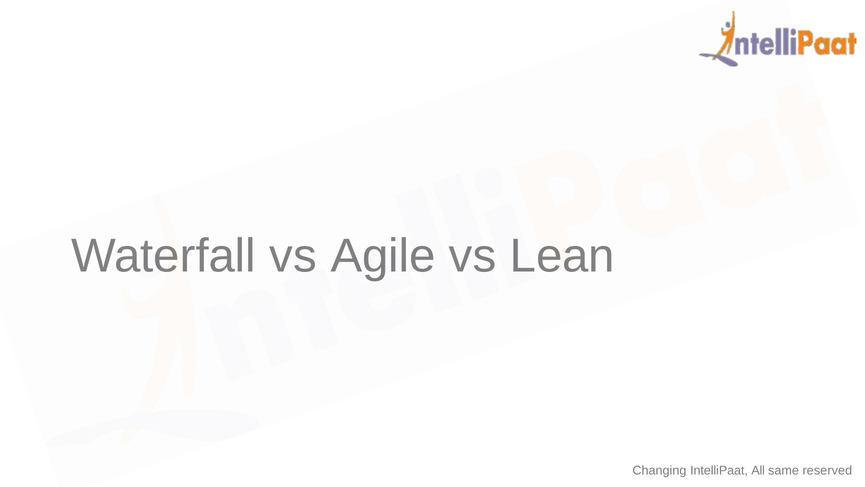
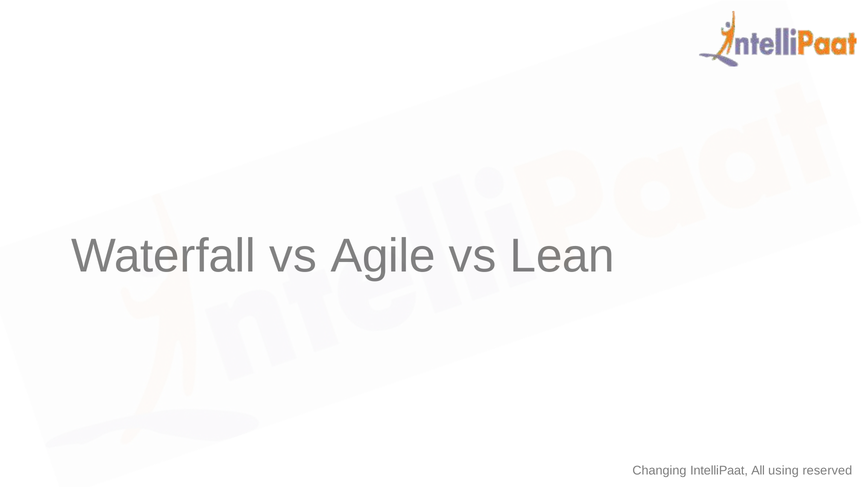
same: same -> using (784, 470)
